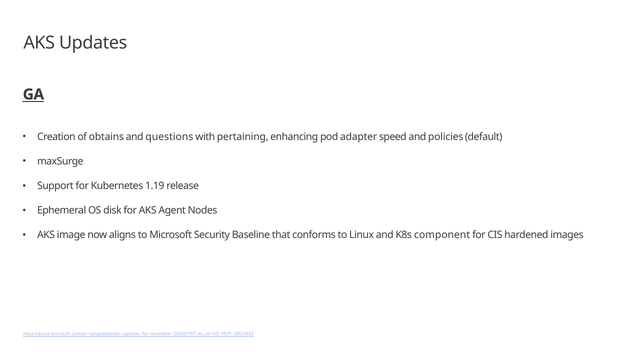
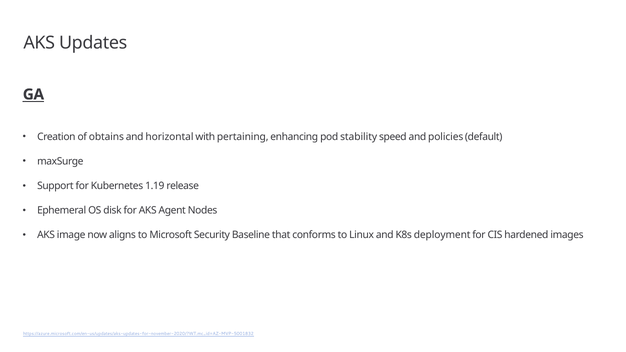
questions: questions -> horizontal (169, 137)
adapter: adapter -> stability (359, 137)
component: component -> deployment (442, 235)
